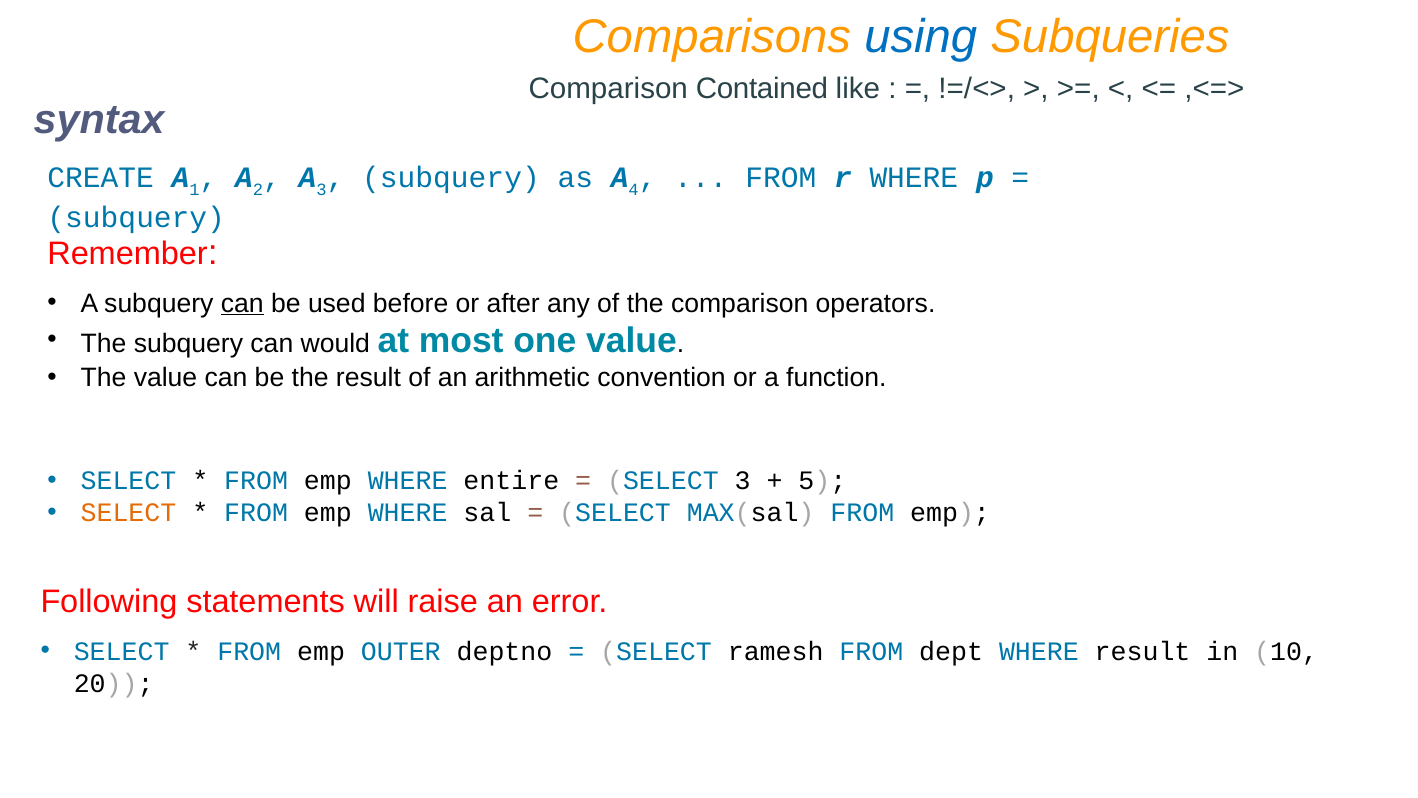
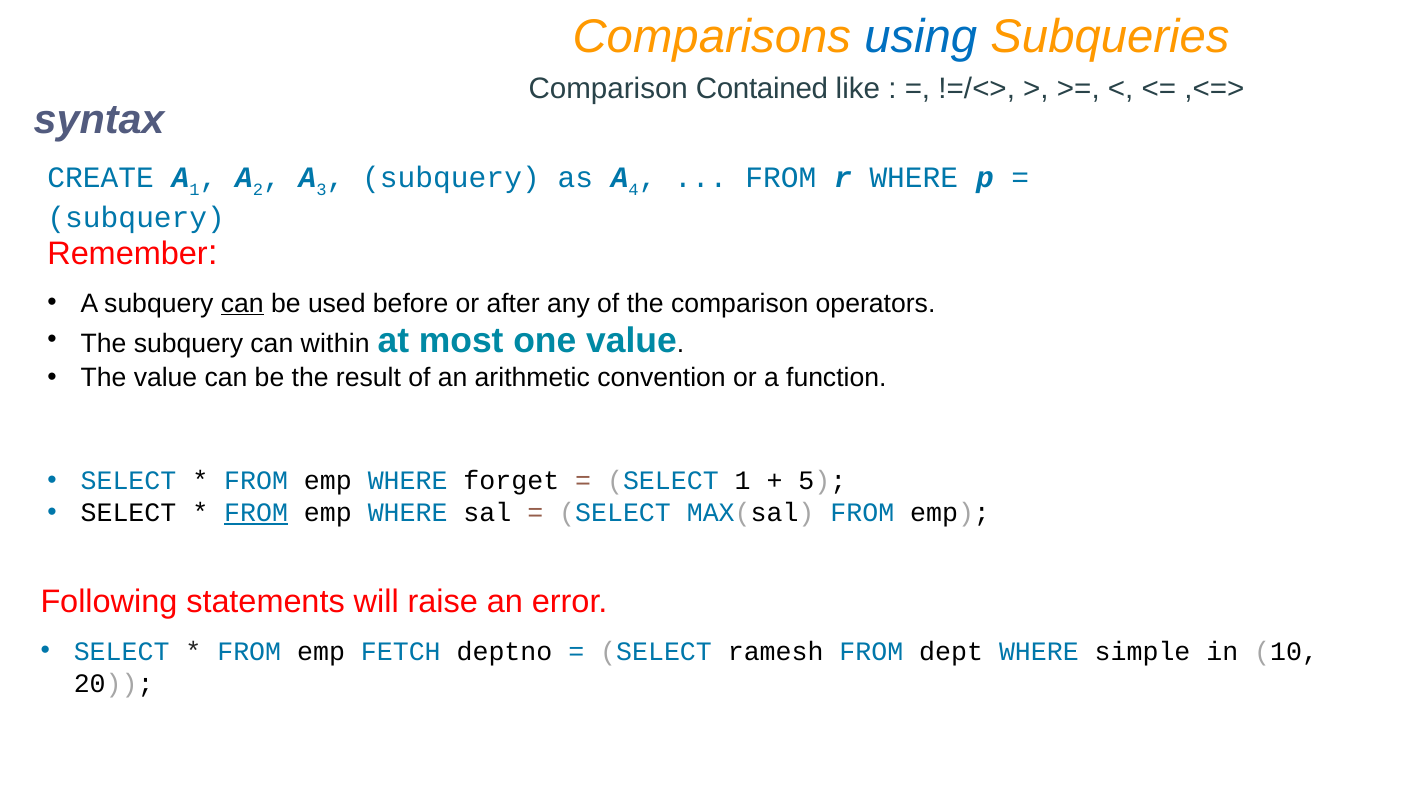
would: would -> within (335, 344)
entire: entire -> forget (511, 481)
SELECT 3: 3 -> 1 (743, 481)
SELECT colour: orange -> black (128, 513)
FROM underline: none -> present (256, 513)
OUTER: OUTER -> FETCH (401, 651)
WHERE result: result -> simple (1143, 651)
